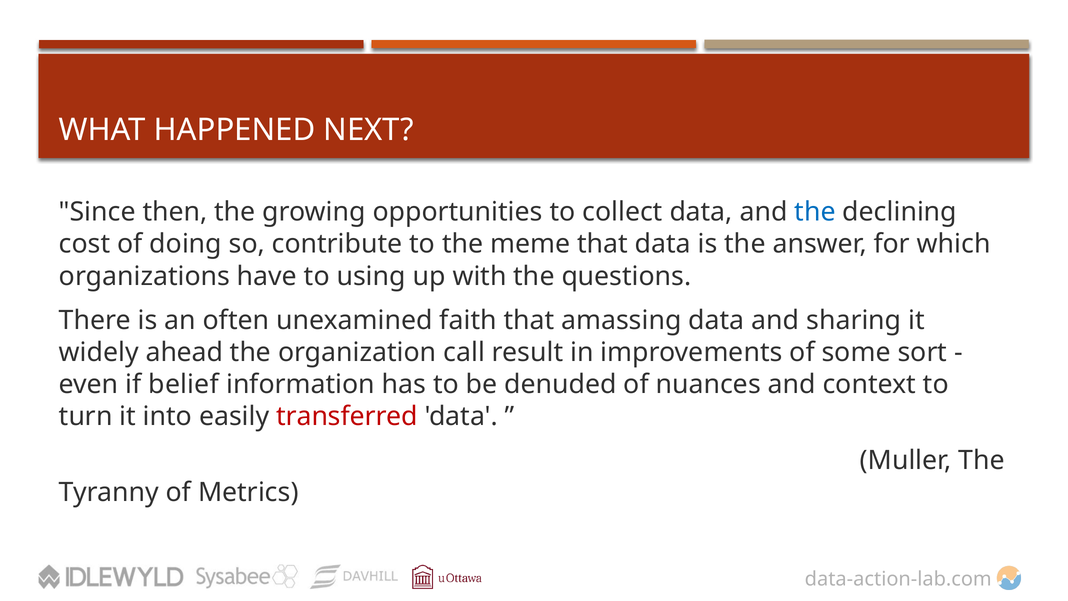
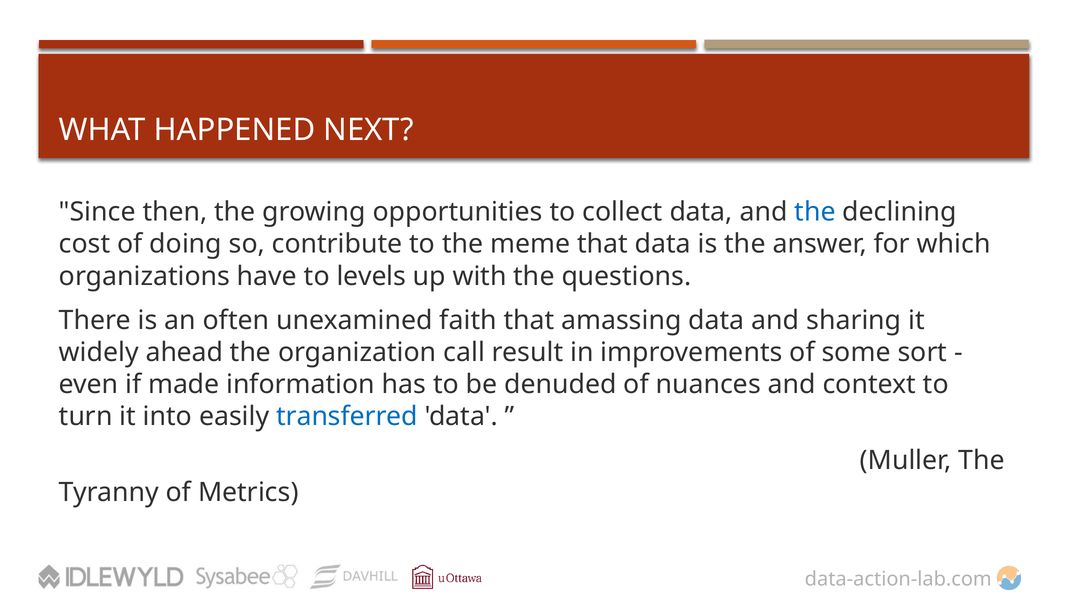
using: using -> levels (371, 276)
belief: belief -> made (184, 384)
transferred colour: red -> blue (347, 416)
